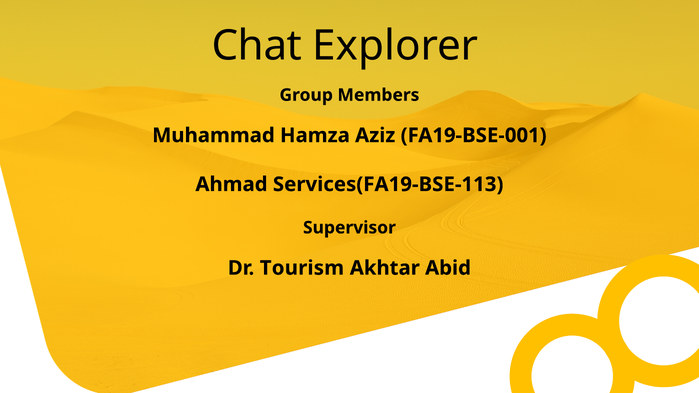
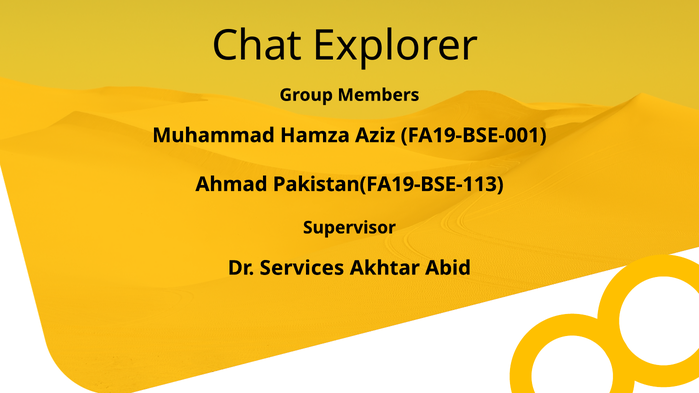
Services(FA19-BSE-113: Services(FA19-BSE-113 -> Pakistan(FA19-BSE-113 (388, 184)
Tourism: Tourism -> Services (302, 268)
